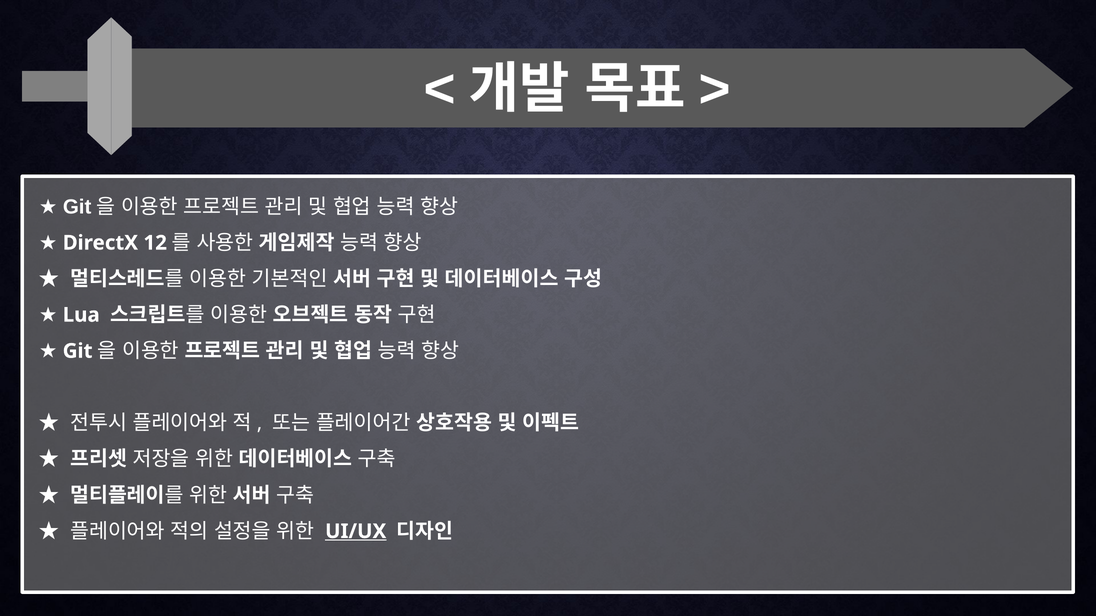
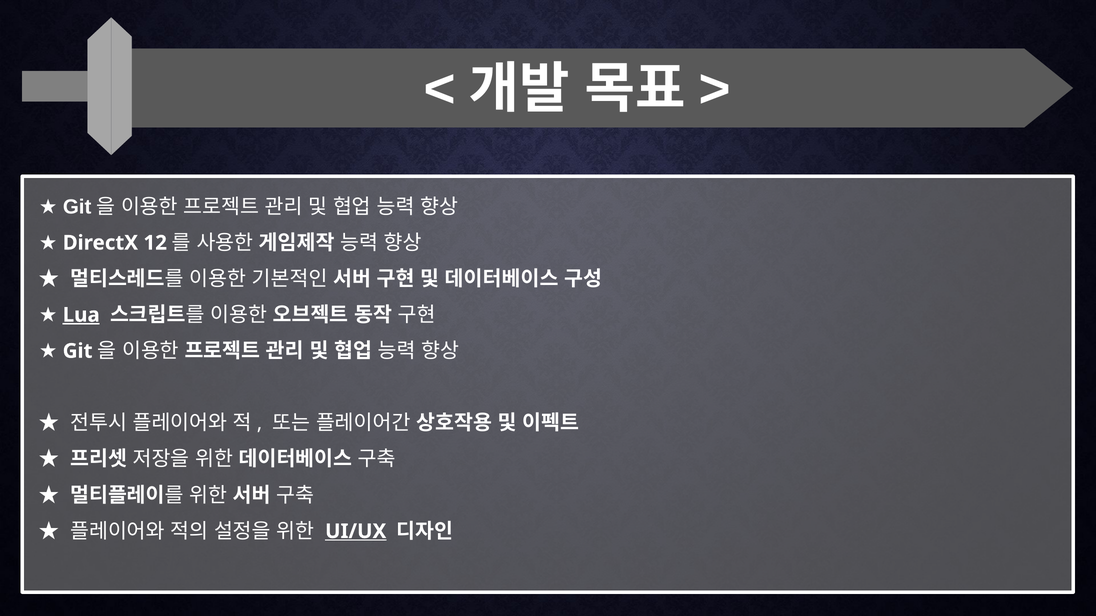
Lua underline: none -> present (81, 315)
